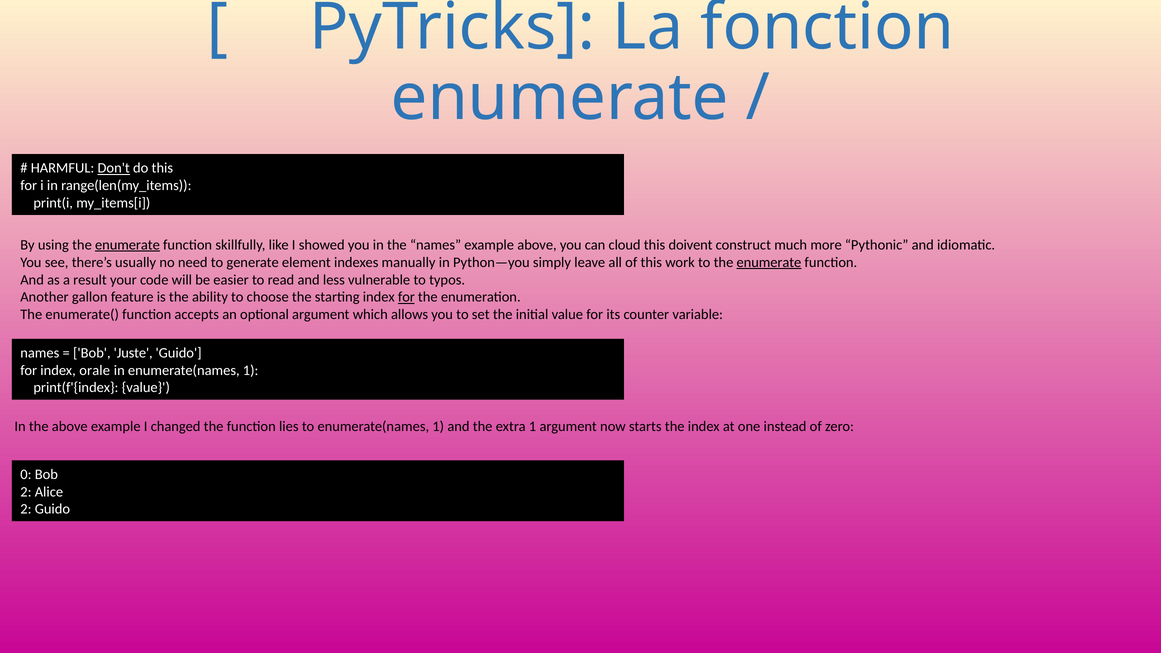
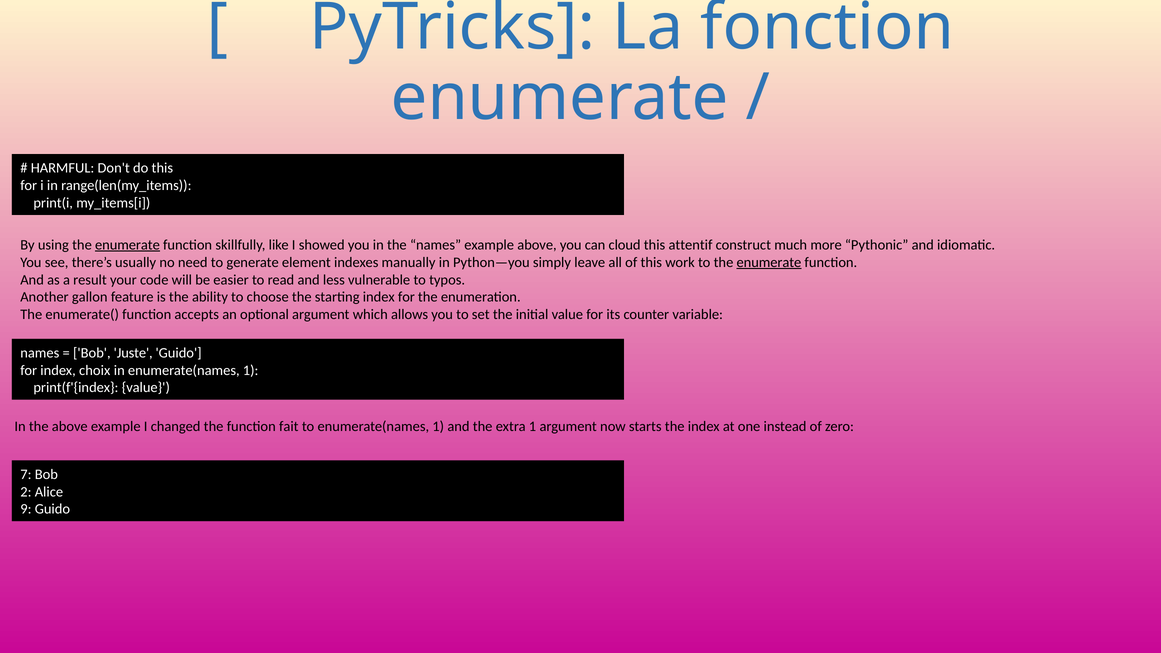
Don't underline: present -> none (114, 168)
doivent: doivent -> attentif (690, 245)
for underline: present -> none (406, 297)
orale: orale -> choix (95, 370)
lies: lies -> fait (289, 427)
0: 0 -> 7 (26, 474)
2: 2 -> 9 (26, 509)
